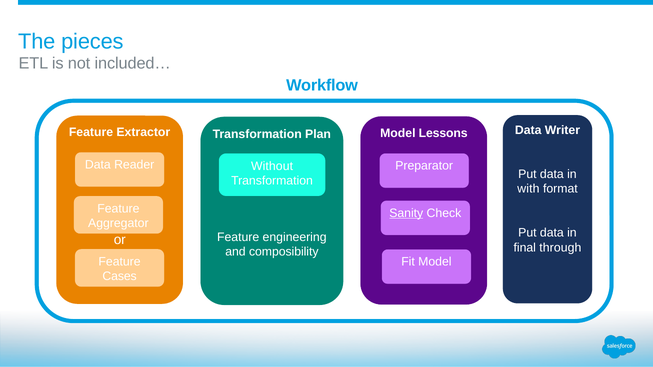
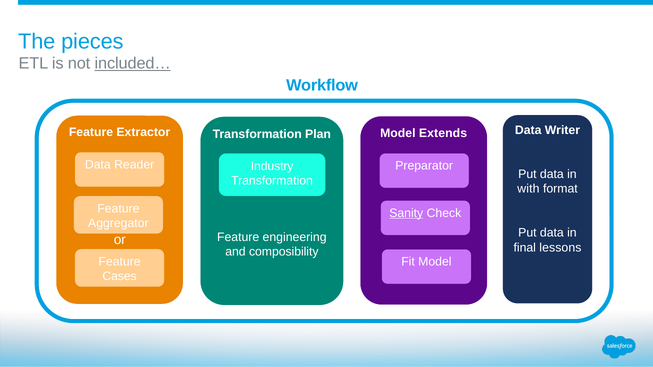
included… underline: none -> present (133, 63)
Lessons: Lessons -> Extends (443, 133)
Without: Without -> Industry (272, 166)
through: through -> lessons (560, 248)
